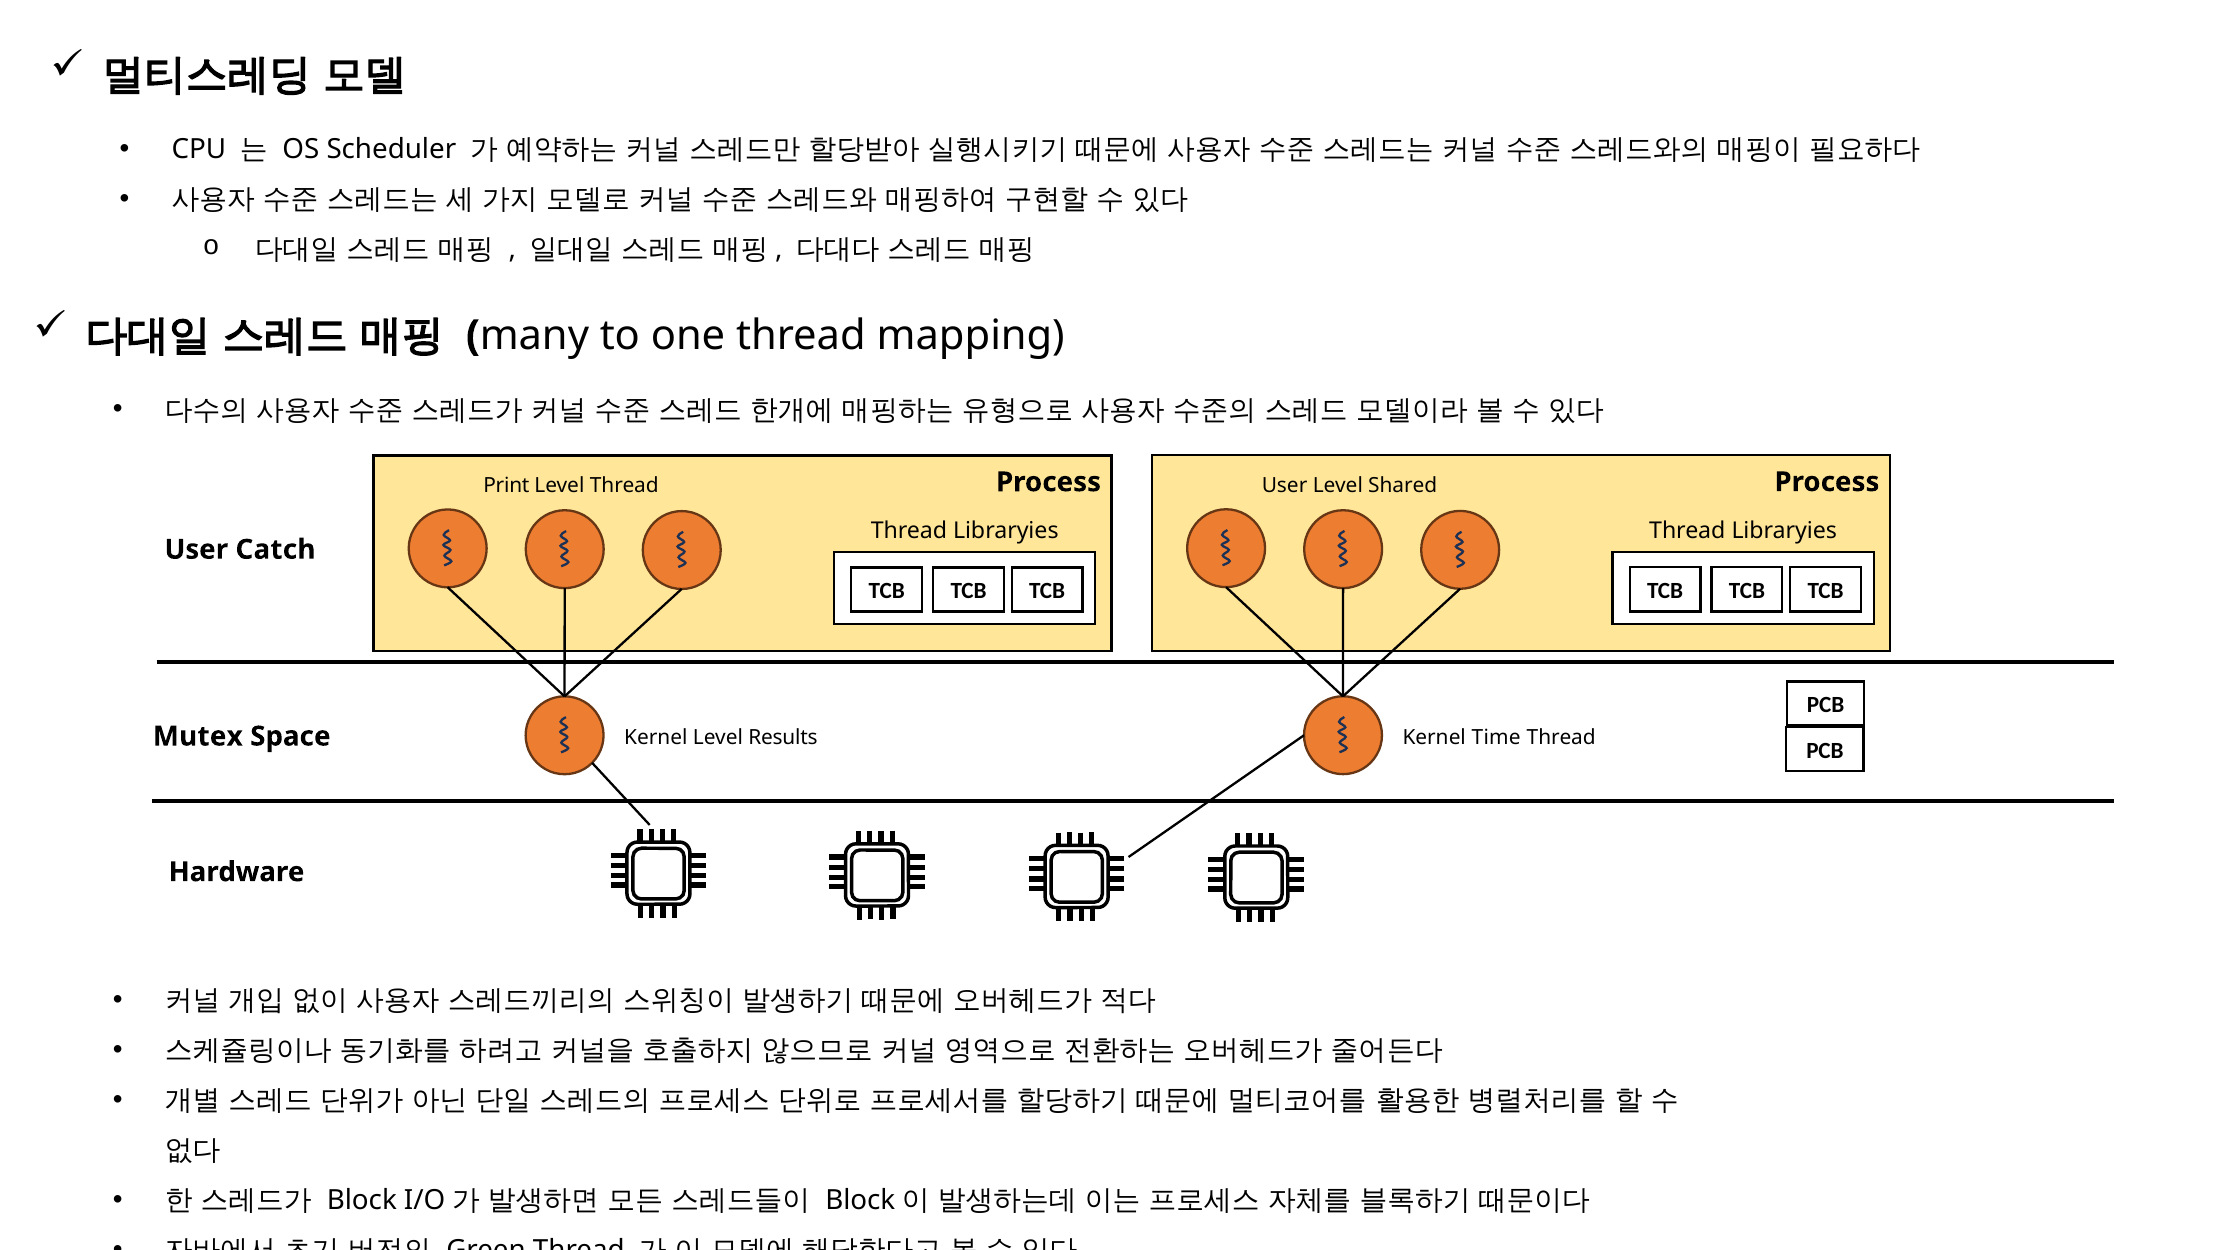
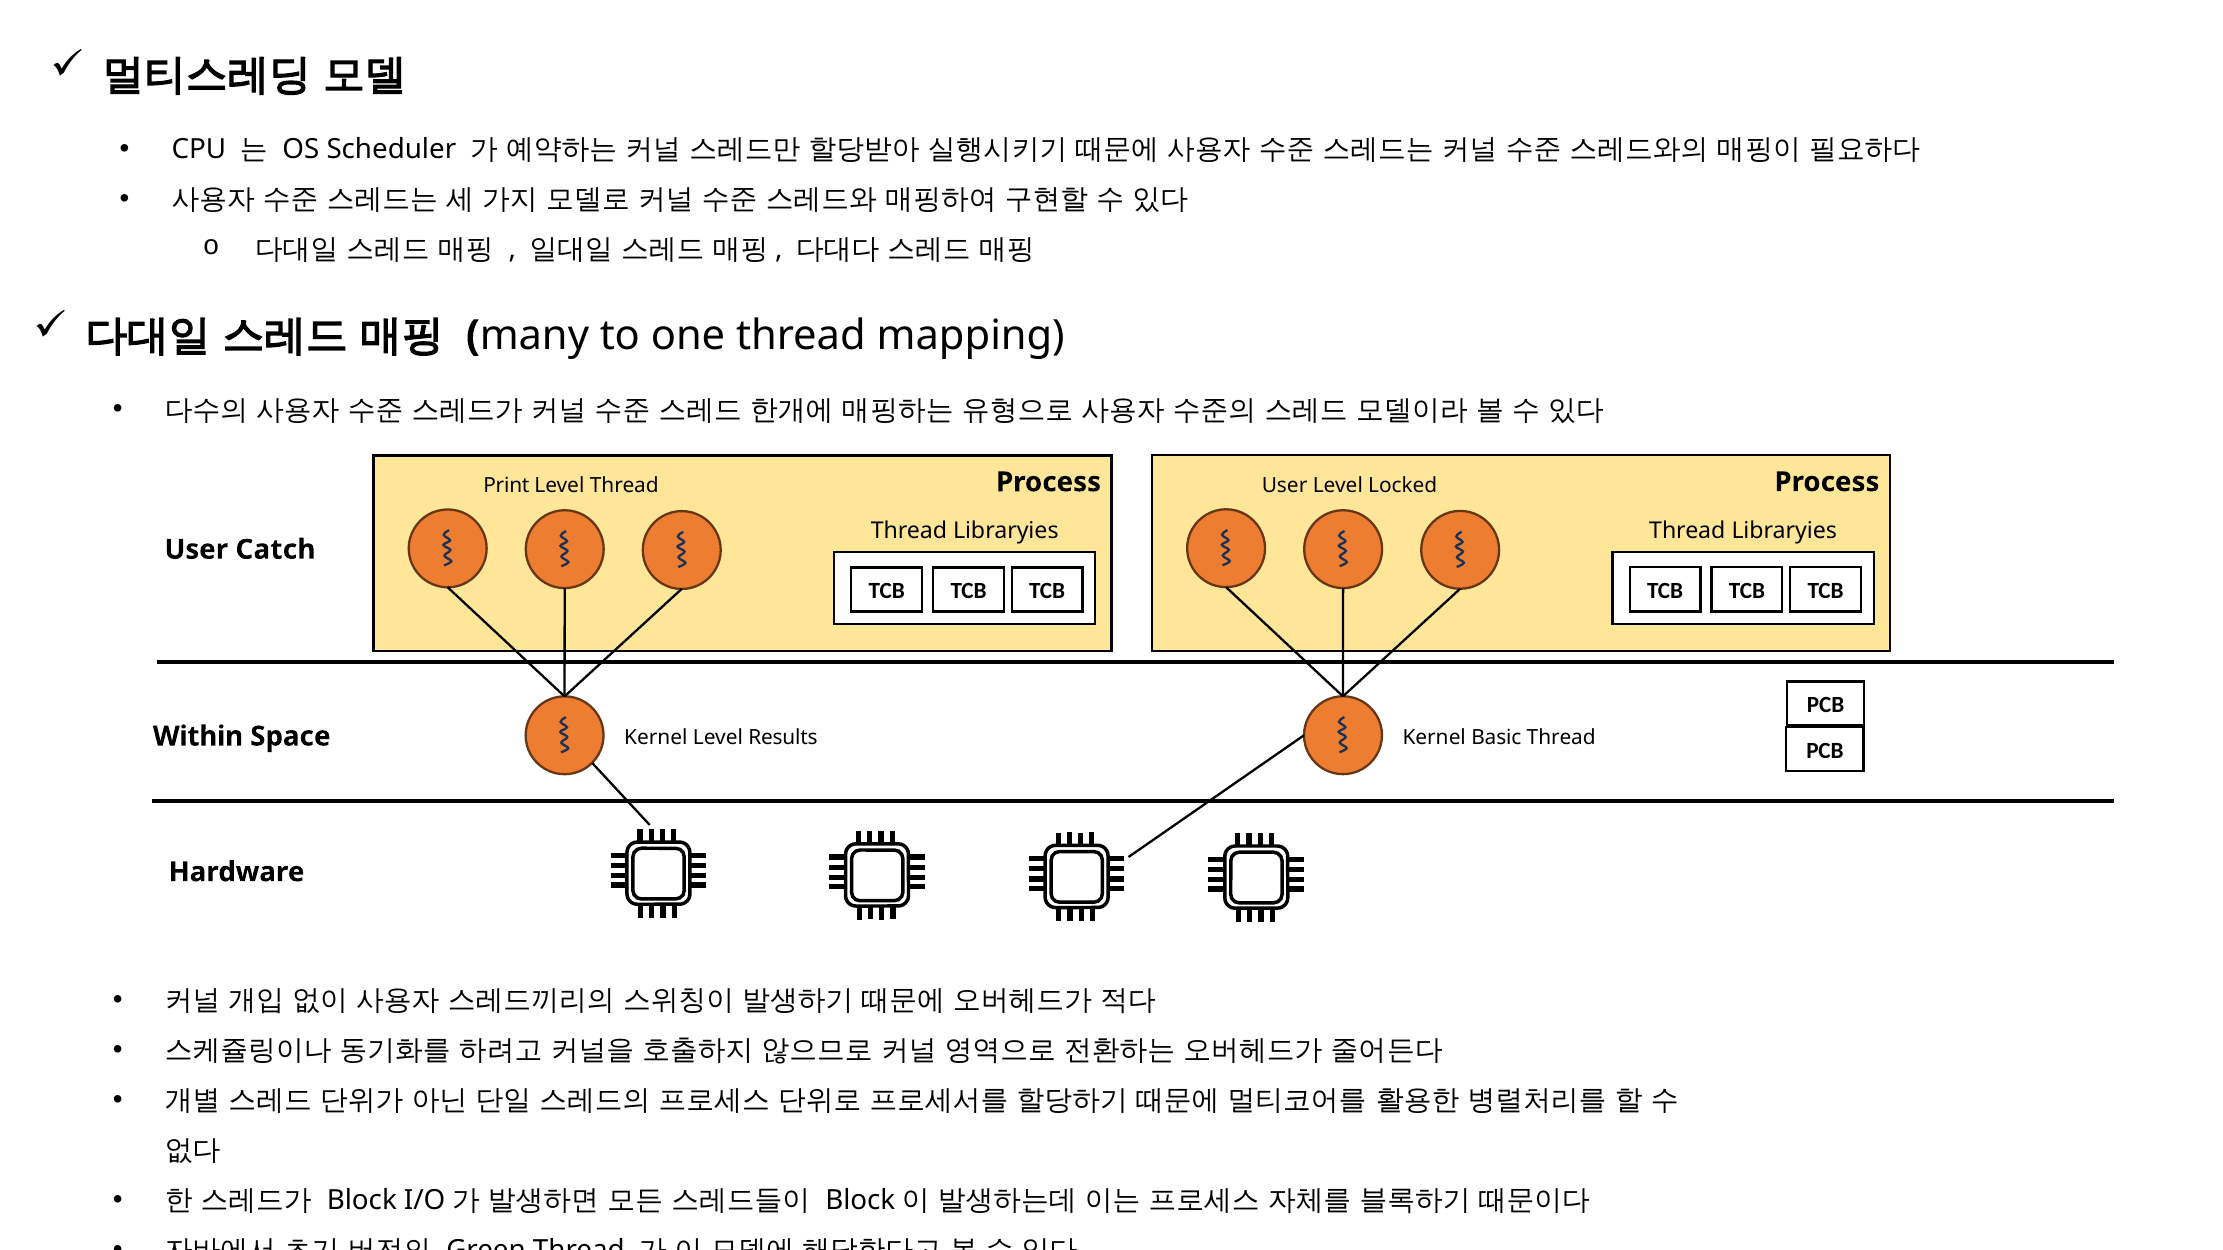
Shared: Shared -> Locked (1403, 486)
Mutex: Mutex -> Within (198, 737)
Time: Time -> Basic (1496, 738)
